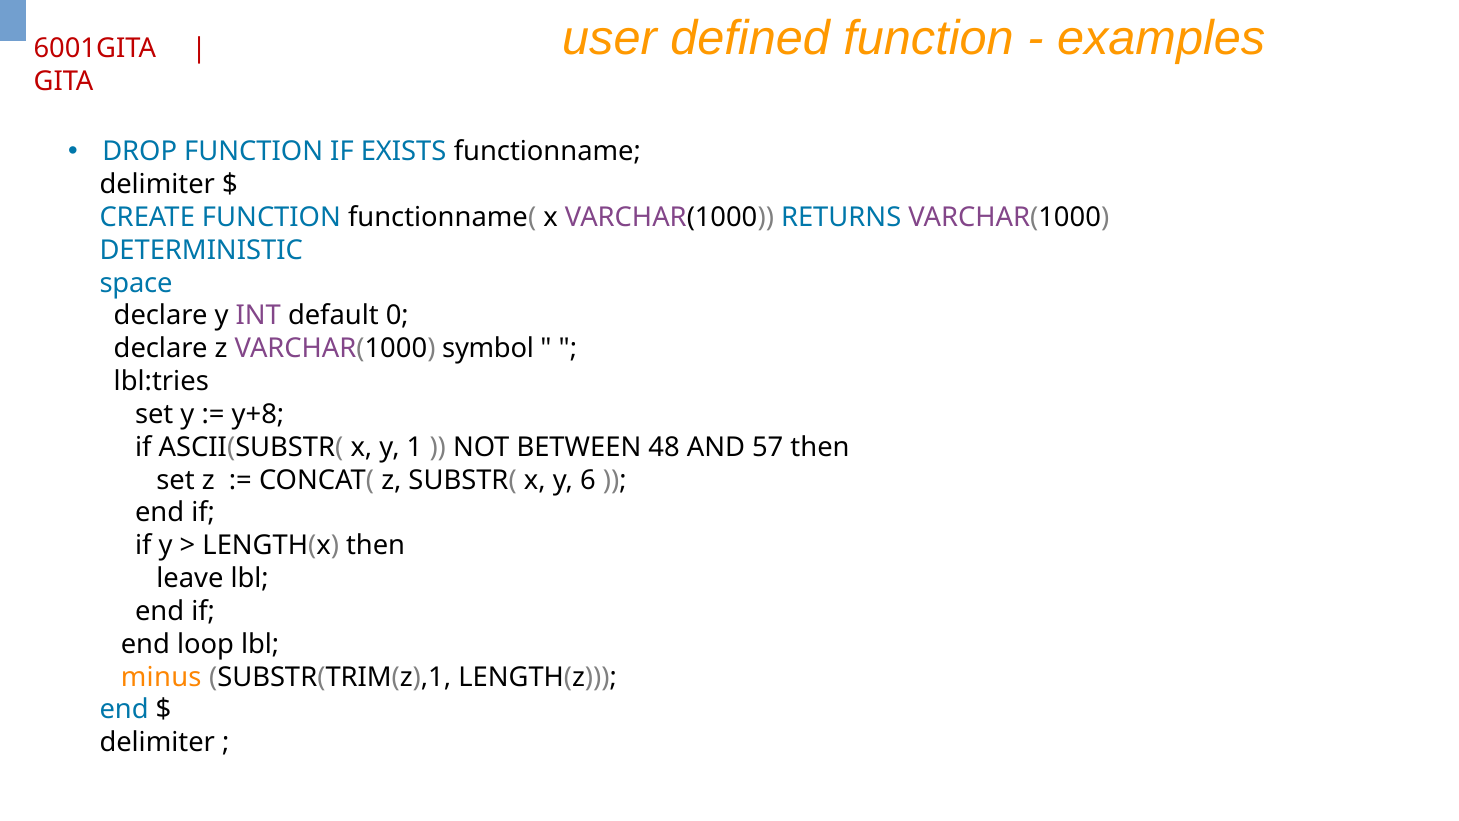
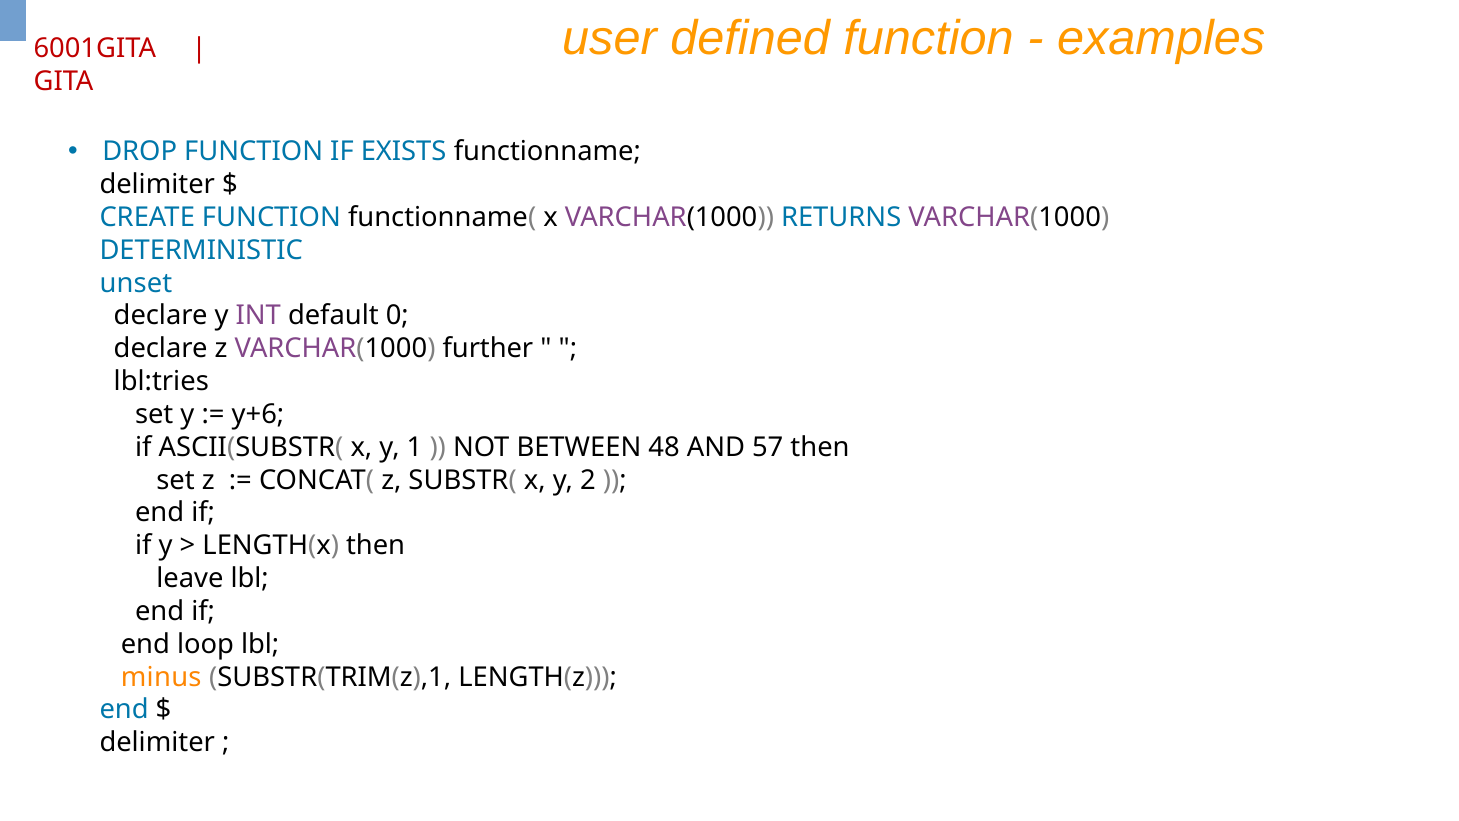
space: space -> unset (136, 283)
symbol: symbol -> further (488, 349)
y+8: y+8 -> y+6 (258, 414)
6: 6 -> 2 (588, 480)
